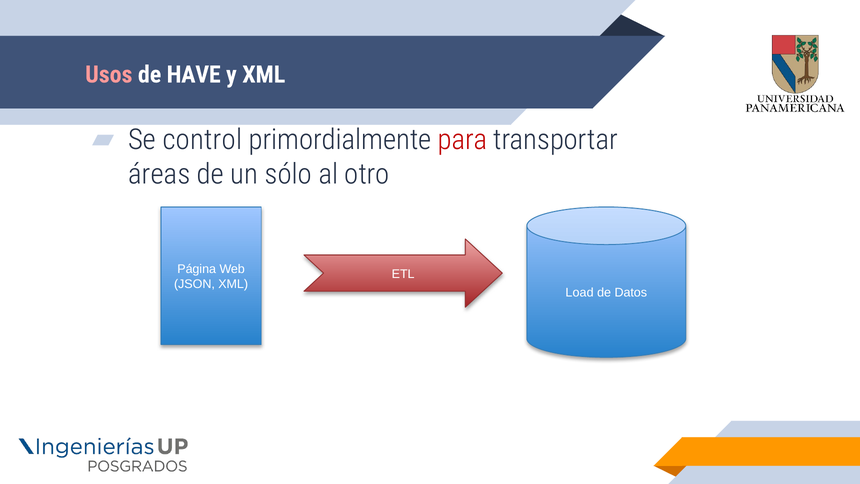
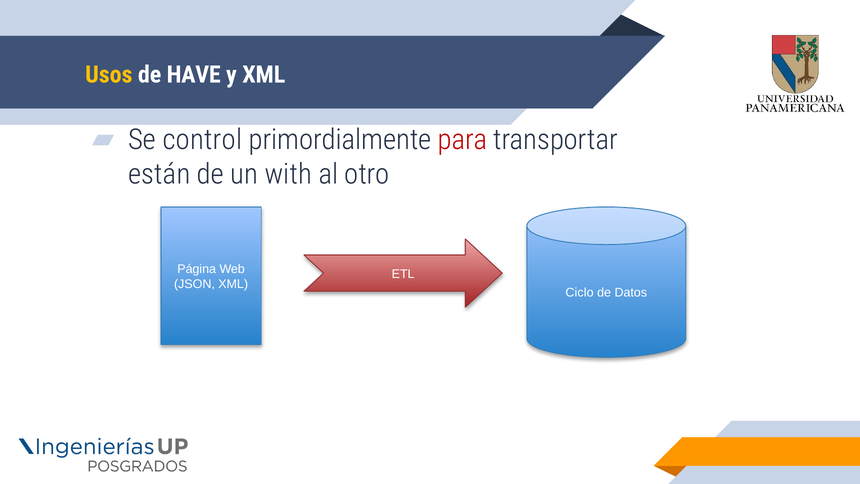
Usos colour: pink -> yellow (109, 75)
áreas: áreas -> están (159, 174)
sólo: sólo -> with (288, 174)
Load: Load -> Ciclo (580, 292)
